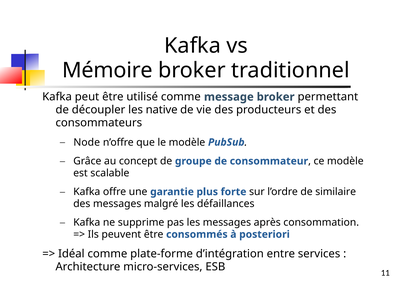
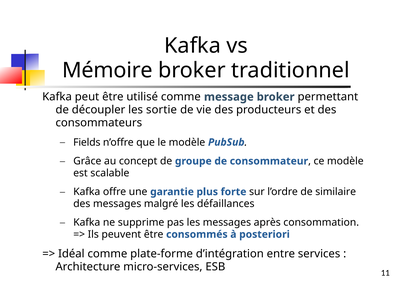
native: native -> sortie (162, 110)
Node: Node -> Fields (87, 143)
